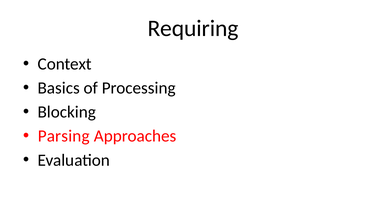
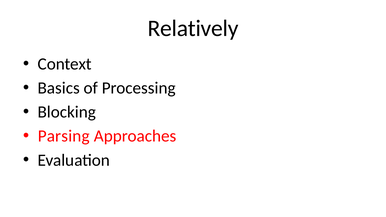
Requiring: Requiring -> Relatively (193, 28)
